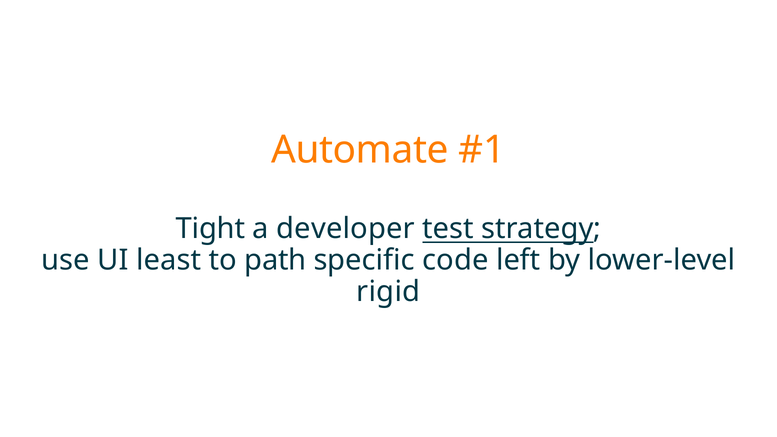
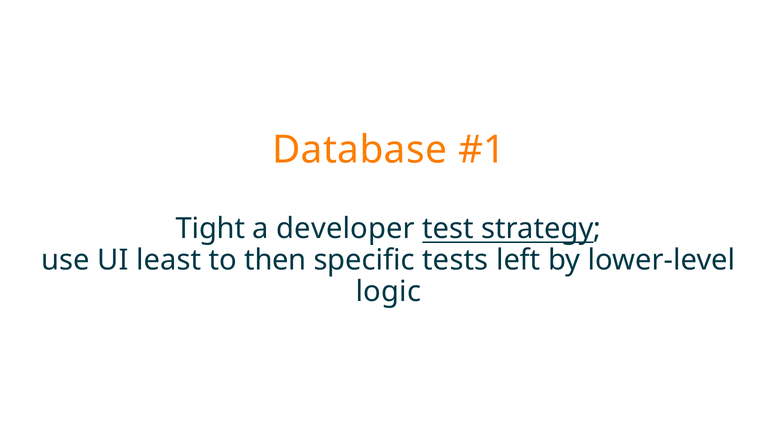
Automate: Automate -> Database (360, 150)
path: path -> then (275, 260)
code: code -> tests (455, 260)
rigid: rigid -> logic (388, 292)
